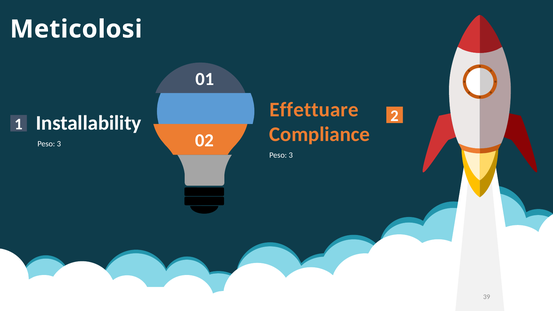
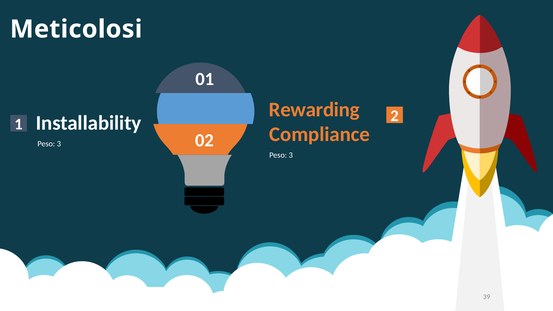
Effettuare: Effettuare -> Rewarding (314, 110)
